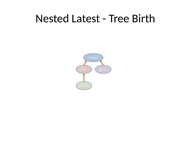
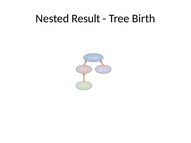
Latest: Latest -> Result (86, 18)
